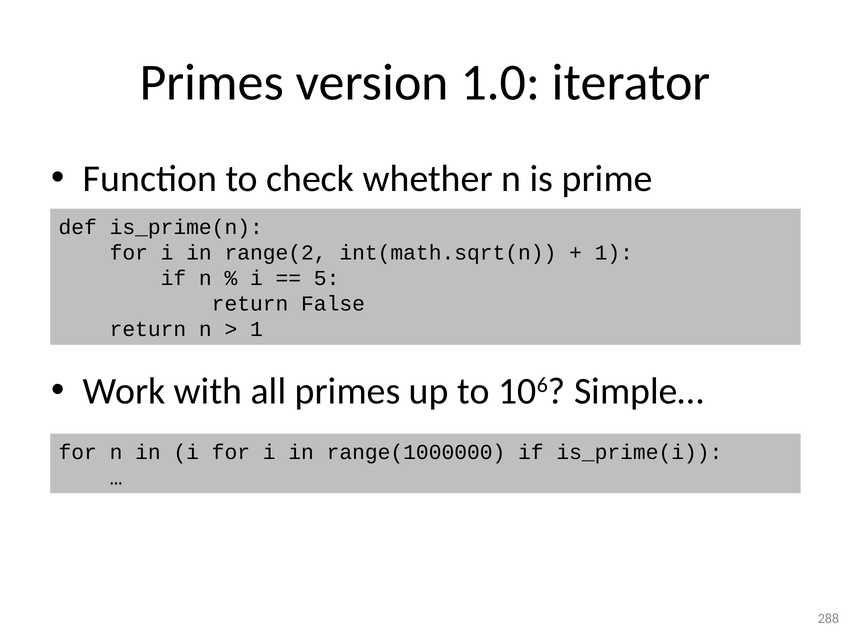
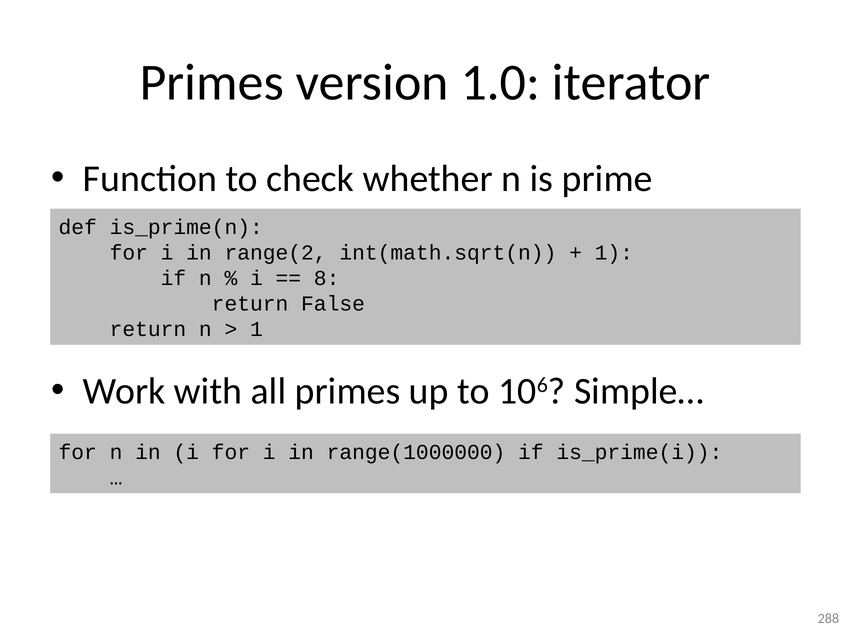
5: 5 -> 8 (327, 278)
